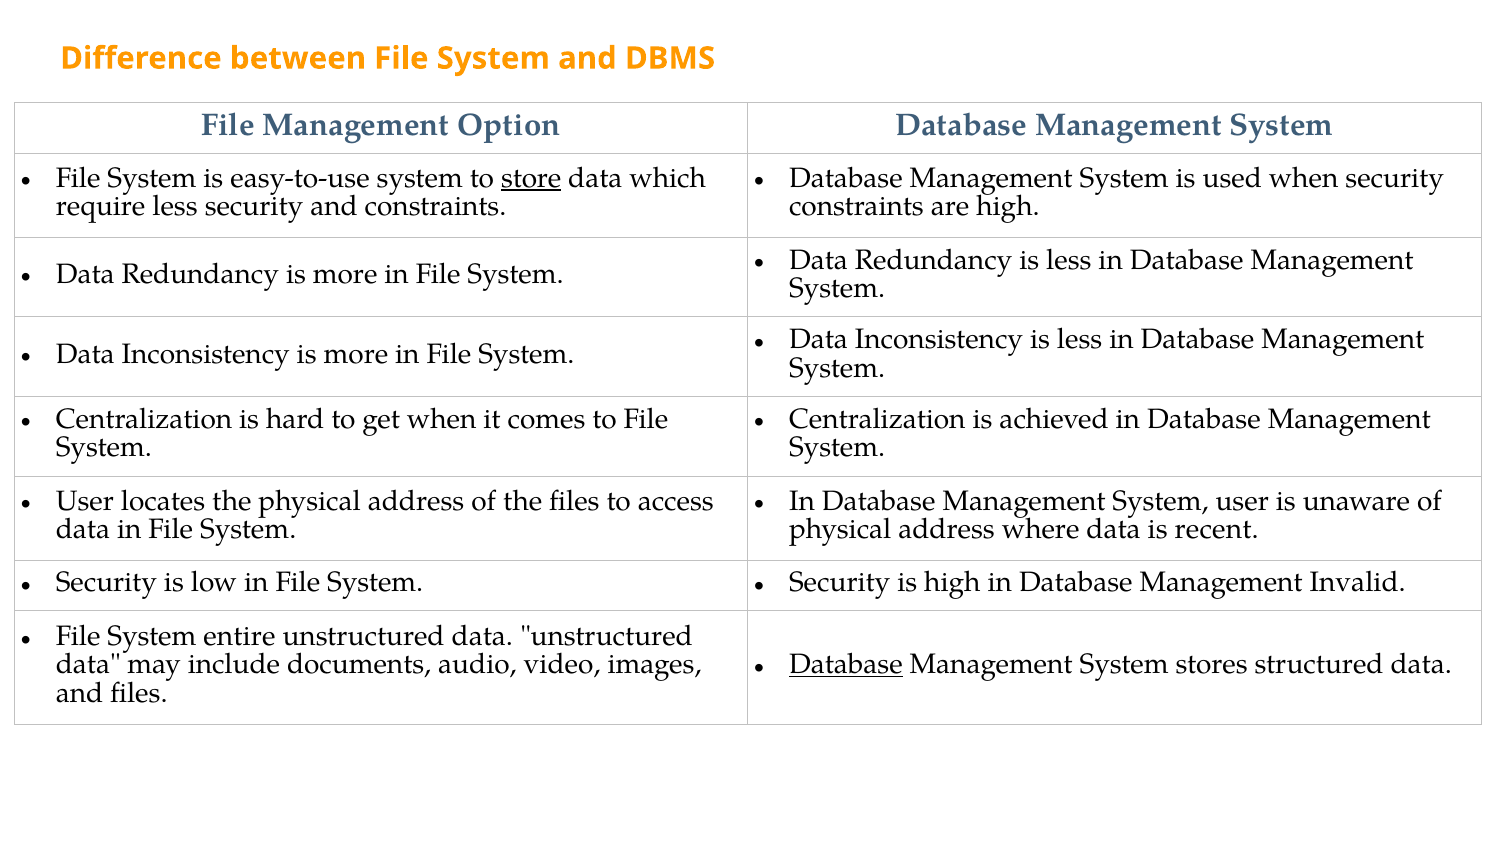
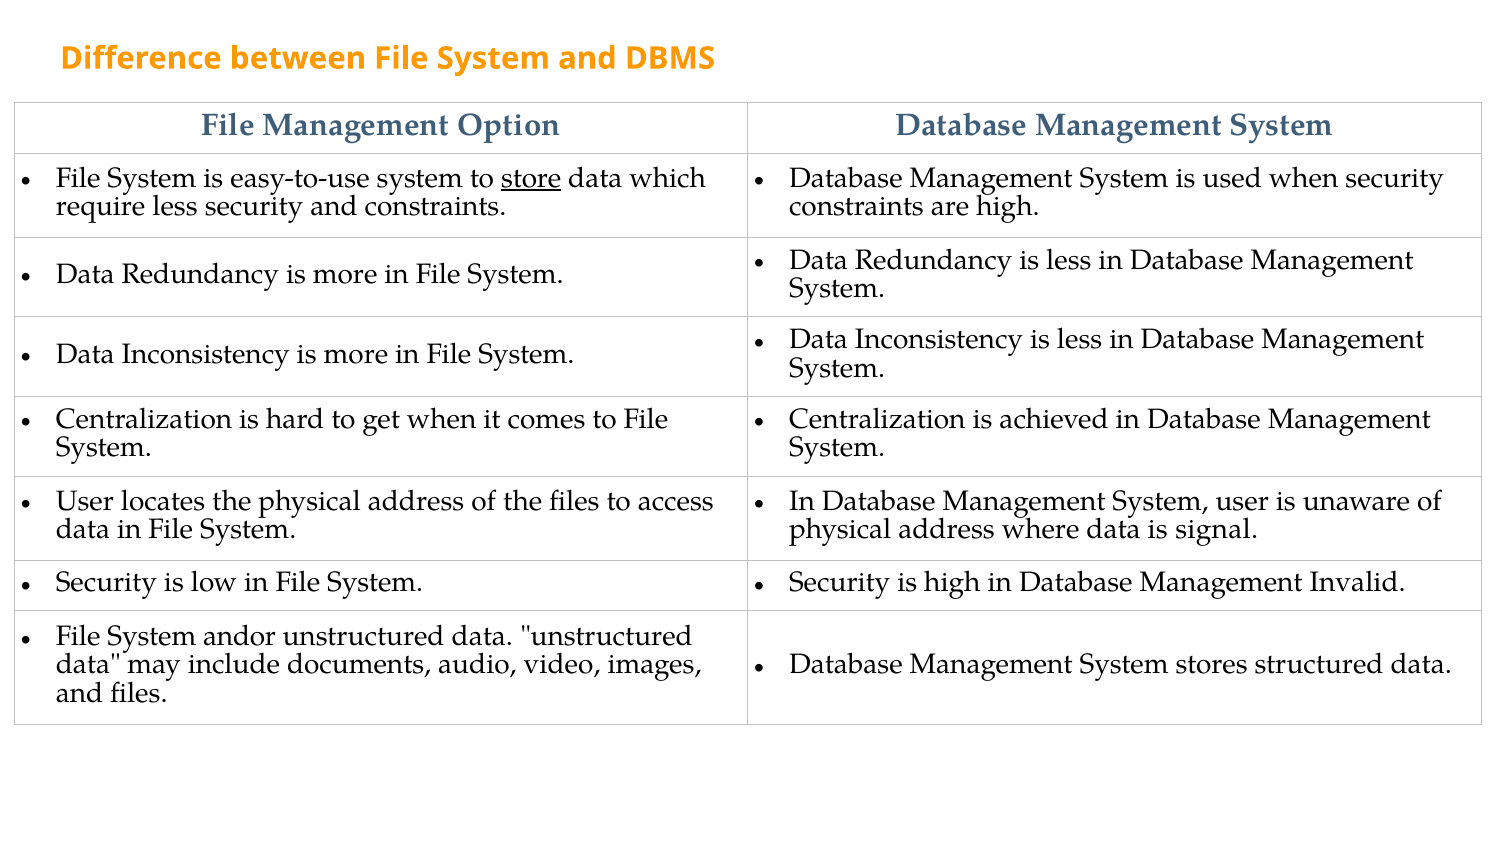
recent: recent -> signal (1217, 530)
entire: entire -> andor (240, 637)
Database underline: present -> none (846, 665)
